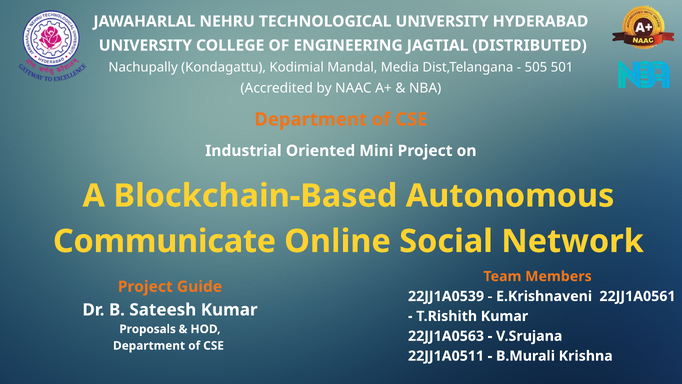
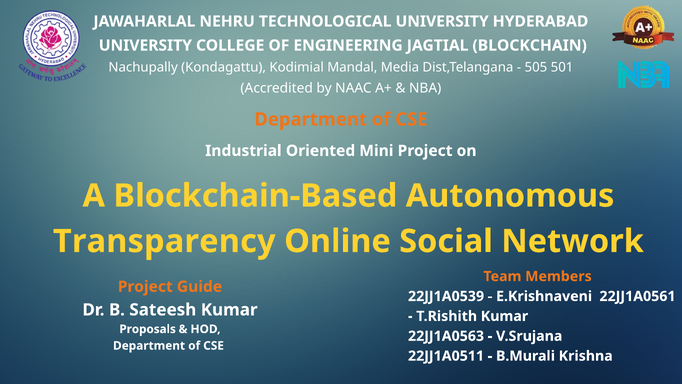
DISTRIBUTED: DISTRIBUTED -> BLOCKCHAIN (530, 45)
Communicate: Communicate -> Transparency (164, 241)
